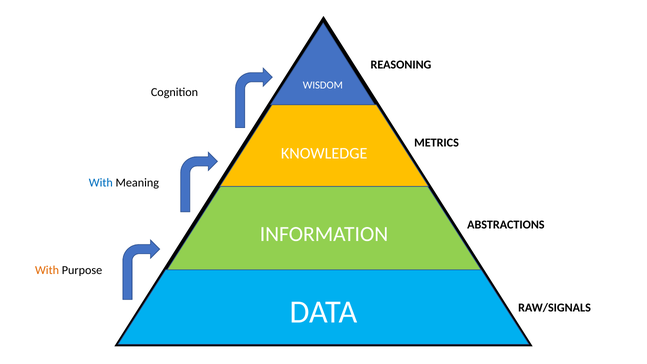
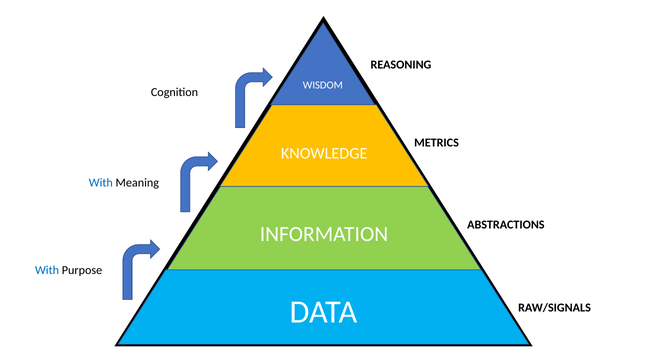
With colour: orange -> blue (47, 270)
